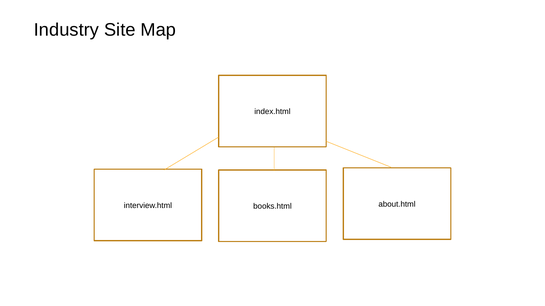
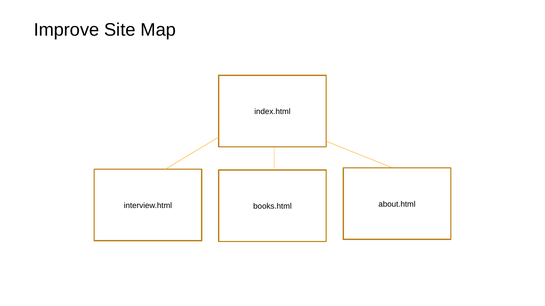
Industry: Industry -> Improve (67, 30)
